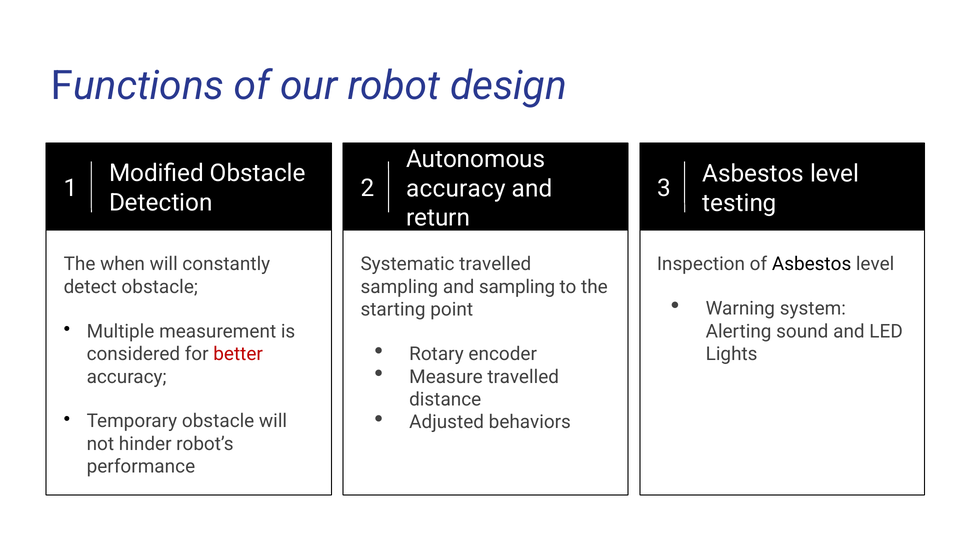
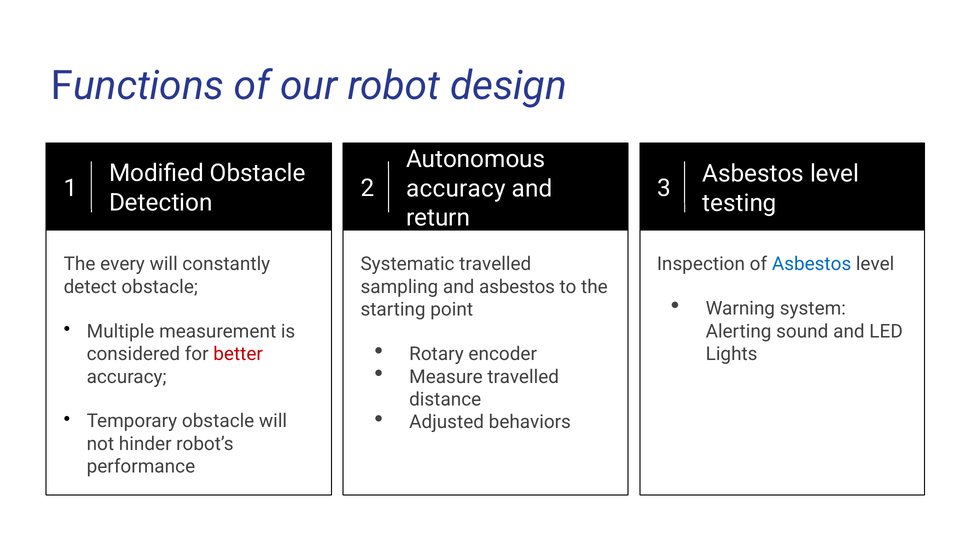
when: when -> every (123, 264)
Asbestos colour: black -> blue (812, 264)
and sampling: sampling -> asbestos (517, 287)
